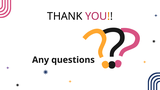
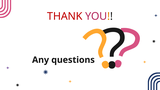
THANK colour: black -> red (65, 16)
